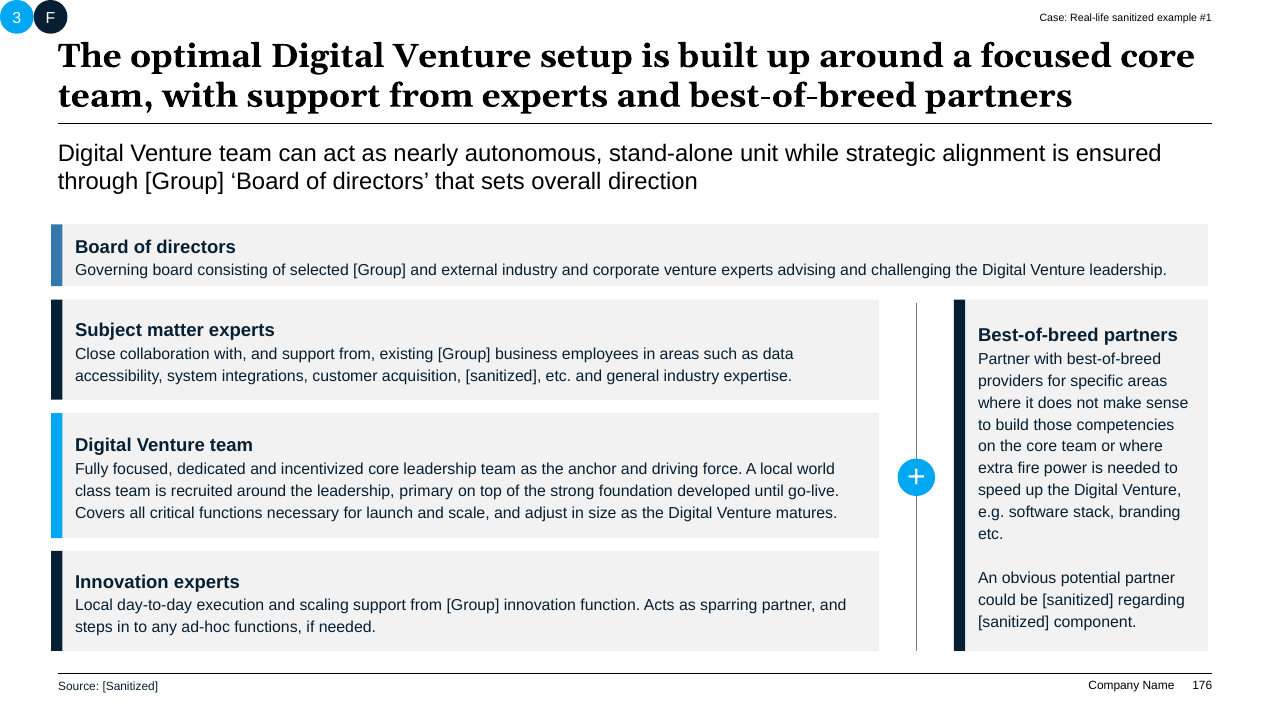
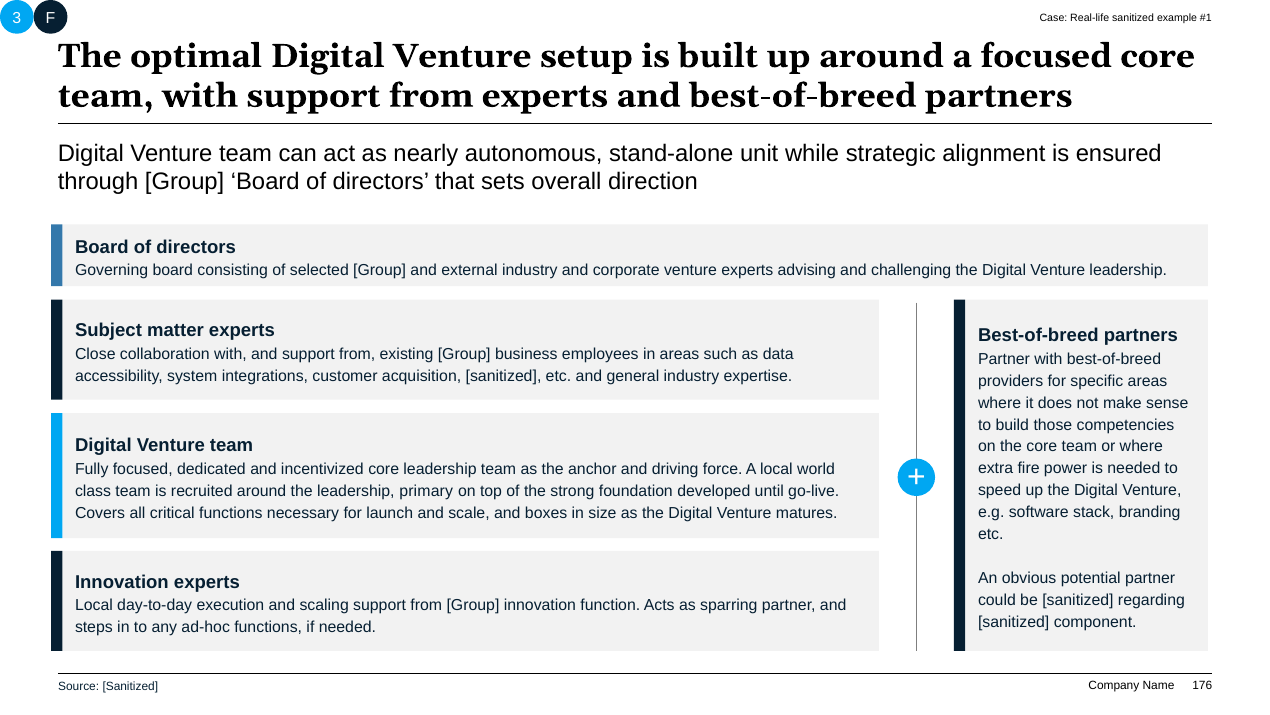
adjust: adjust -> boxes (546, 512)
